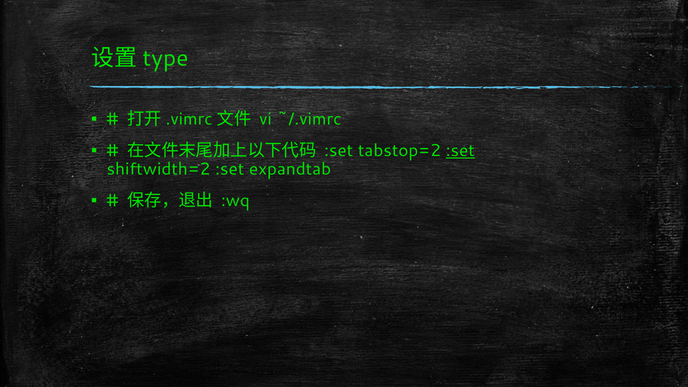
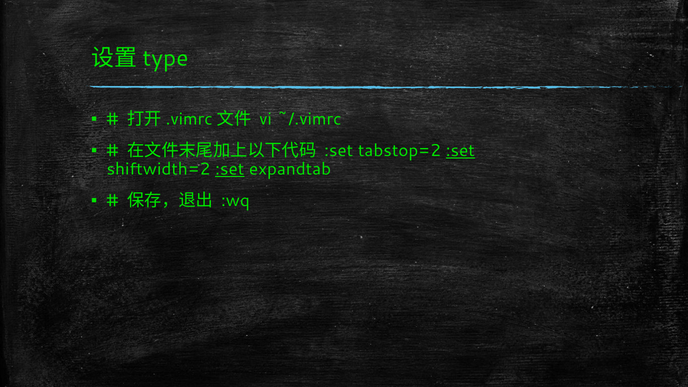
:set underline: none -> present (230, 169)
